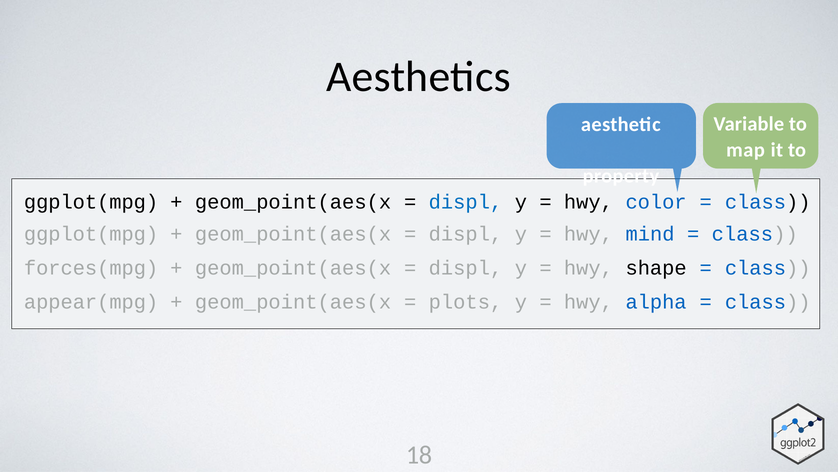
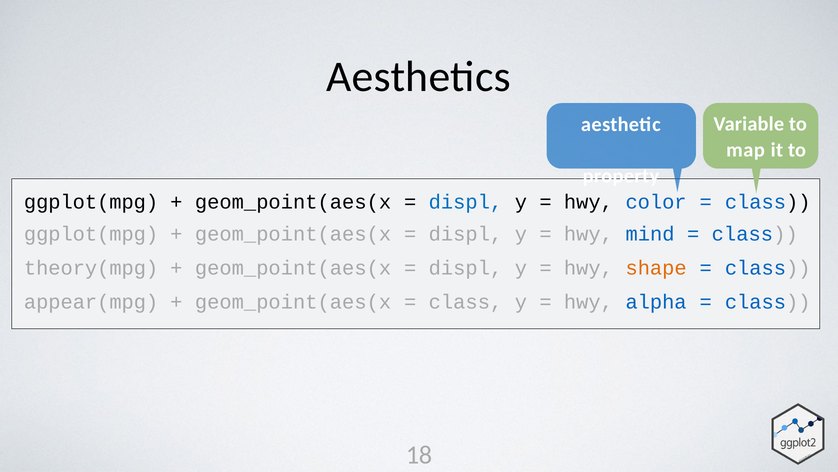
forces(mpg: forces(mpg -> theory(mpg (91, 268)
shape colour: black -> orange (656, 268)
plots: plots -> class (465, 302)
